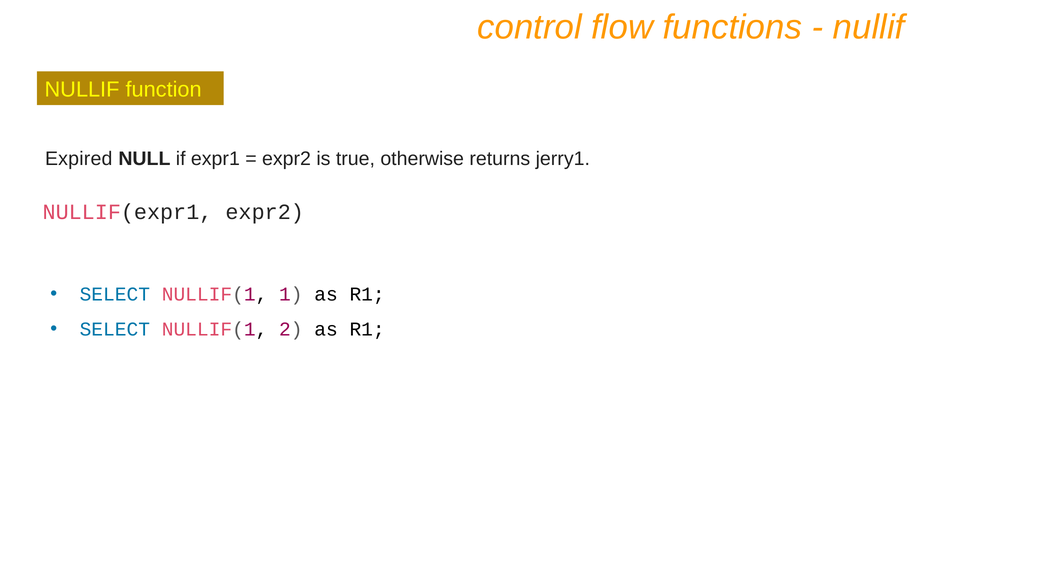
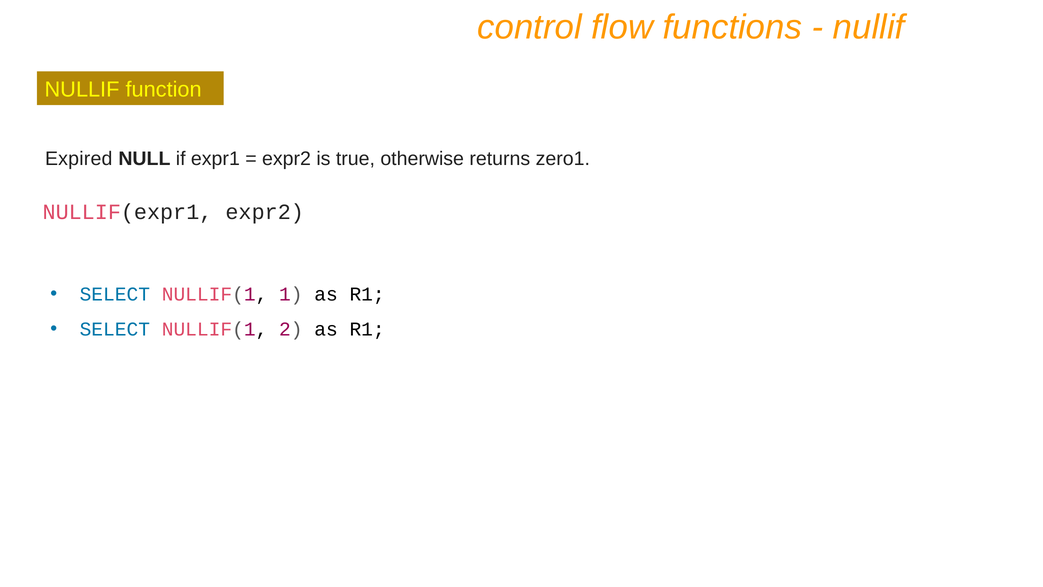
jerry1: jerry1 -> zero1 (563, 159)
